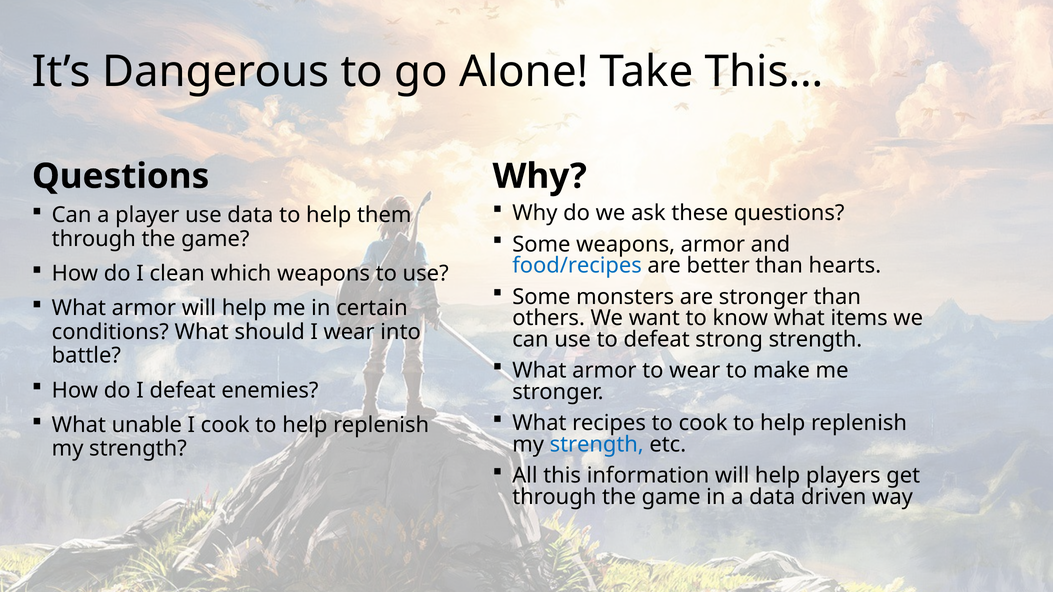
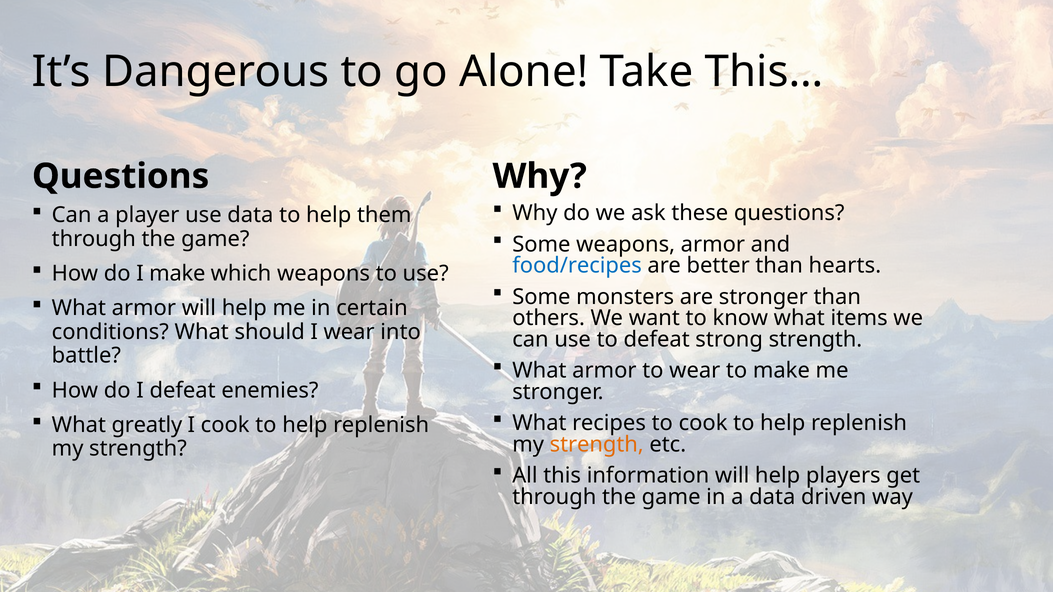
I clean: clean -> make (177, 274)
unable: unable -> greatly (147, 425)
strength colour: blue -> orange (597, 445)
